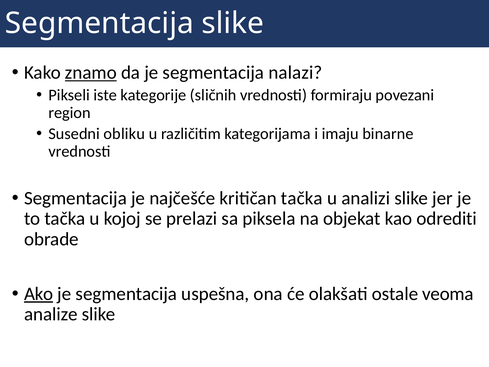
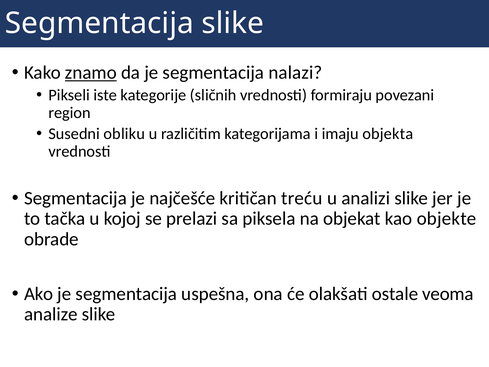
binarne: binarne -> objekta (388, 134)
kritičan tačka: tačka -> treću (302, 198)
odrediti: odrediti -> objekte (447, 219)
Ako underline: present -> none (39, 294)
